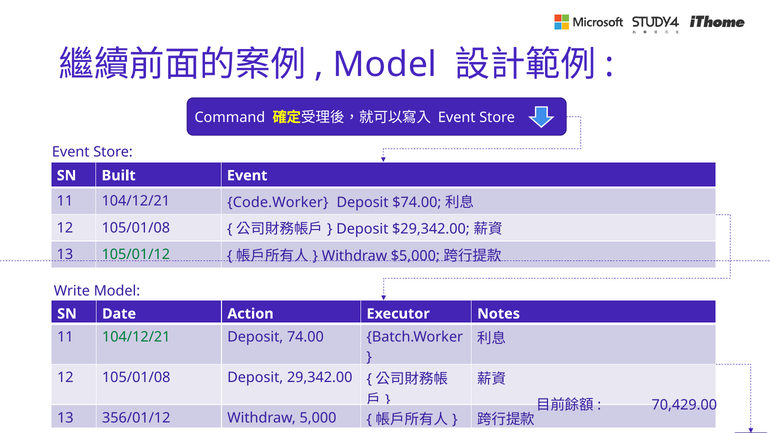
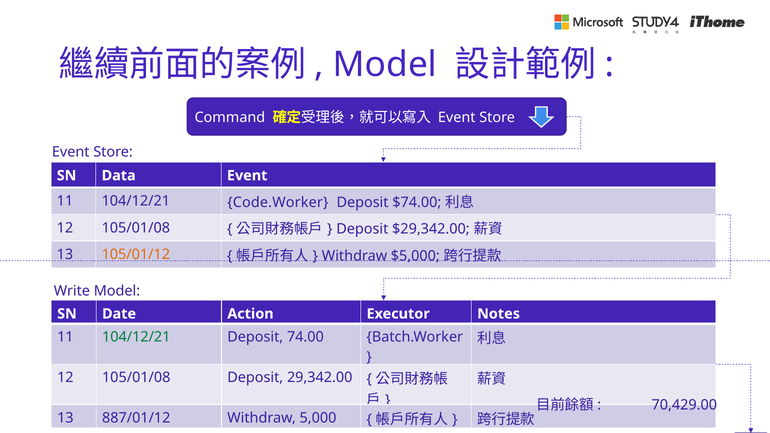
Built: Built -> Data (119, 176)
105/01/12 colour: green -> orange (136, 255)
356/01/12: 356/01/12 -> 887/01/12 (136, 418)
